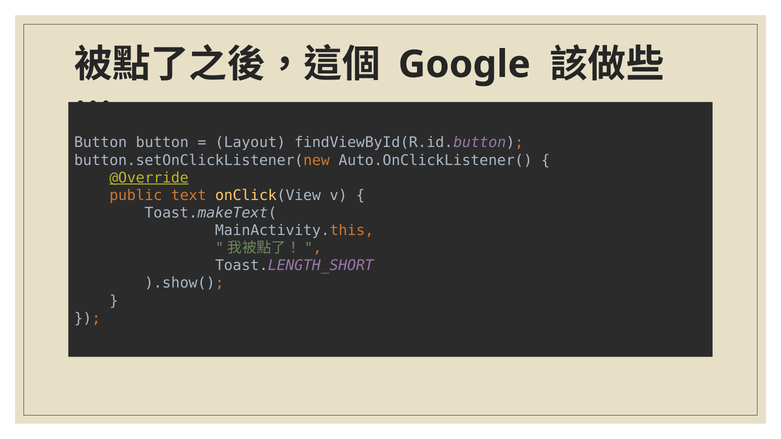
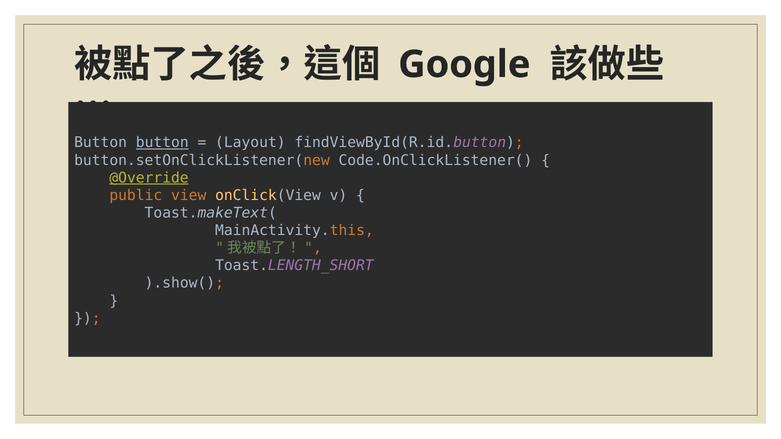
button underline: none -> present (162, 143)
Auto.OnClickListener(: Auto.OnClickListener( -> Code.OnClickListener( (435, 160)
text: text -> view (189, 195)
